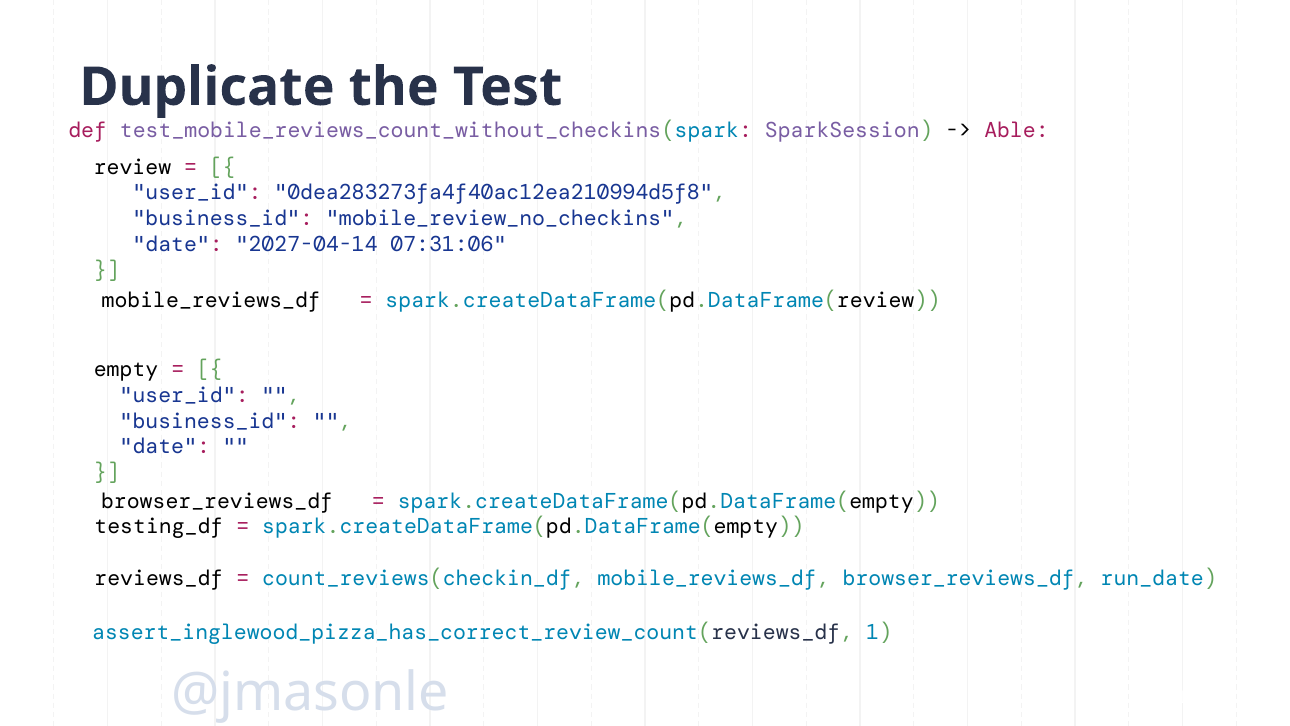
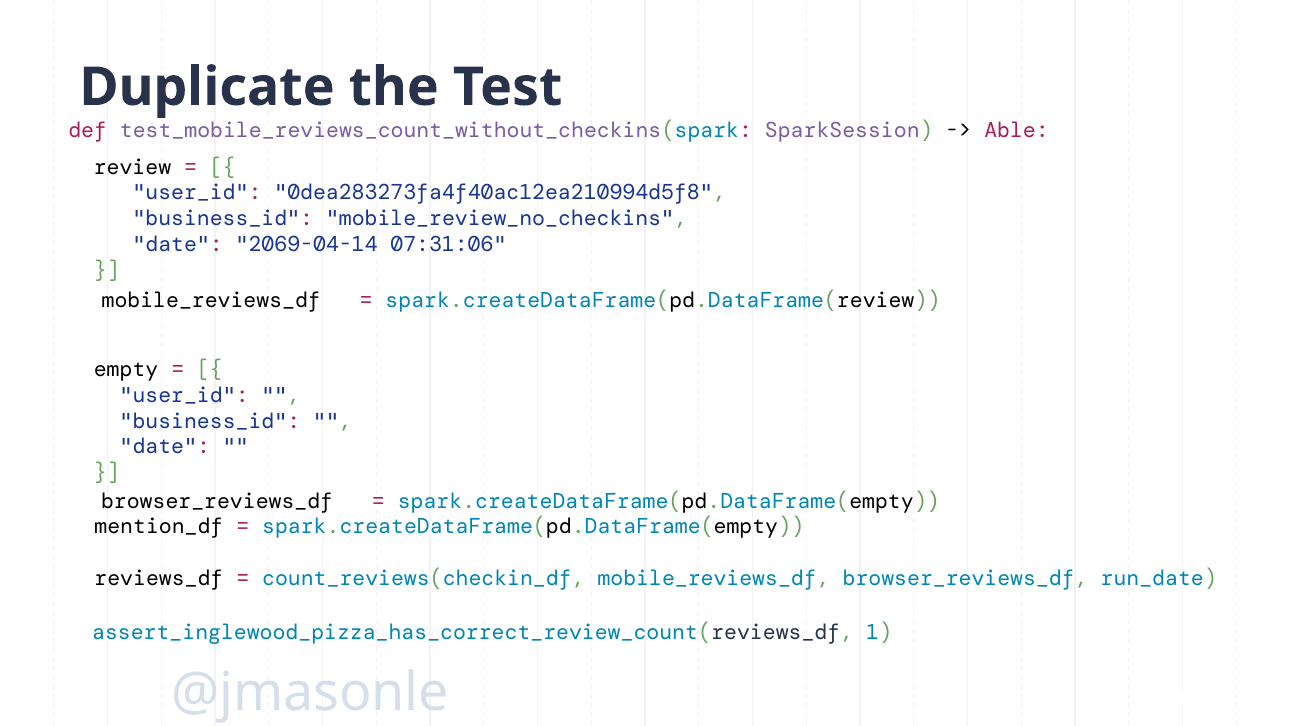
2027-04-14: 2027-04-14 -> 2069-04-14 (307, 244)
testing_df: testing_df -> mention_df (159, 527)
